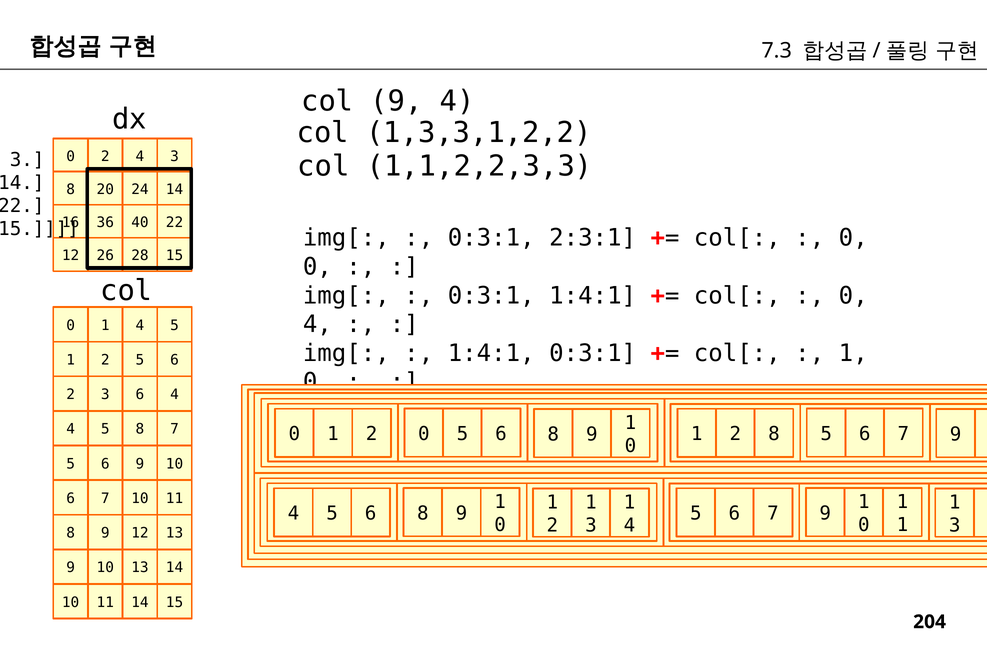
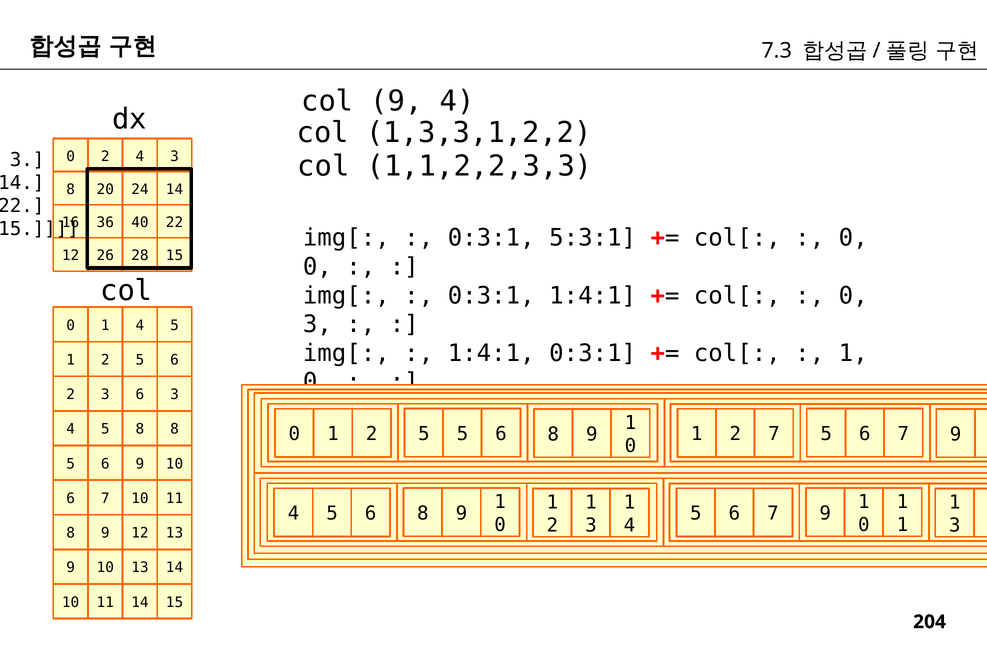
2:3:1: 2:3:1 -> 5:3:1 (593, 238)
4: 4 -> 3 (317, 325)
6 4: 4 -> 3 (175, 395)
8 7: 7 -> 8 (175, 429)
0: 0 -> 5 (424, 434)
2 8: 8 -> 7 (774, 434)
